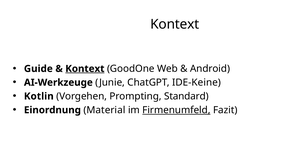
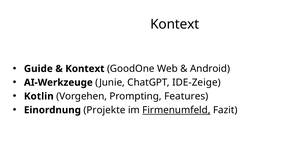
Kontext underline: present -> none (85, 69)
IDE-Keine: IDE-Keine -> IDE-Zeige (196, 83)
Standard: Standard -> Features (186, 97)
Material: Material -> Projekte (104, 110)
